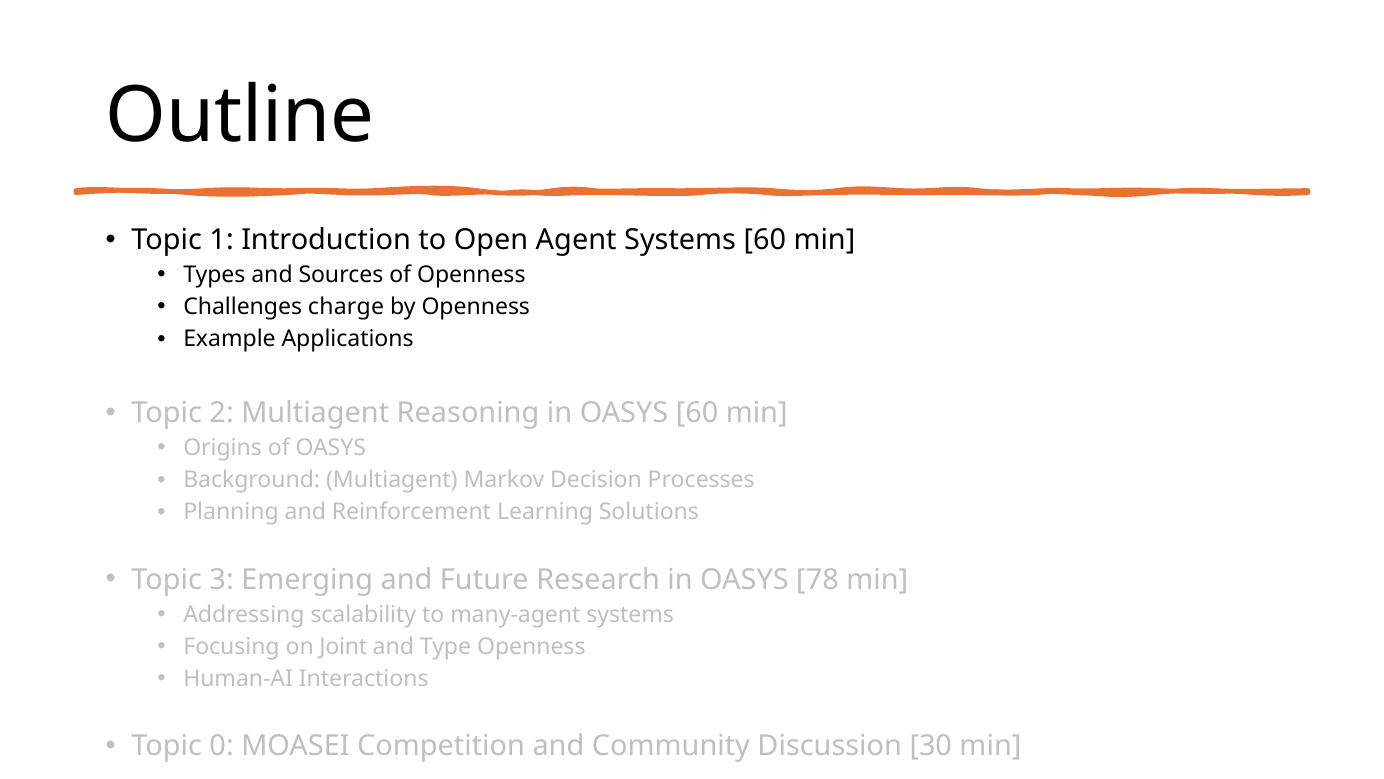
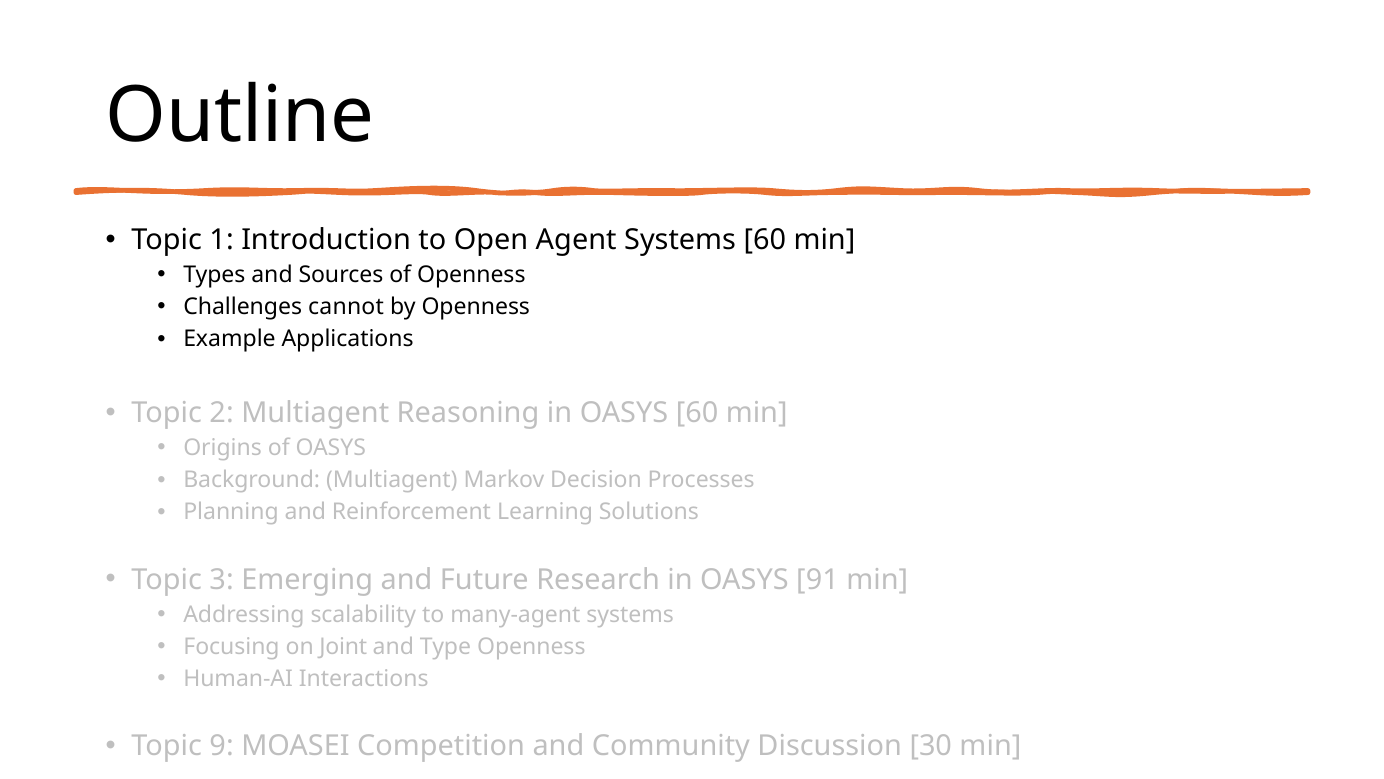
charge: charge -> cannot (346, 307)
78: 78 -> 91 (818, 579)
0: 0 -> 9 (222, 746)
